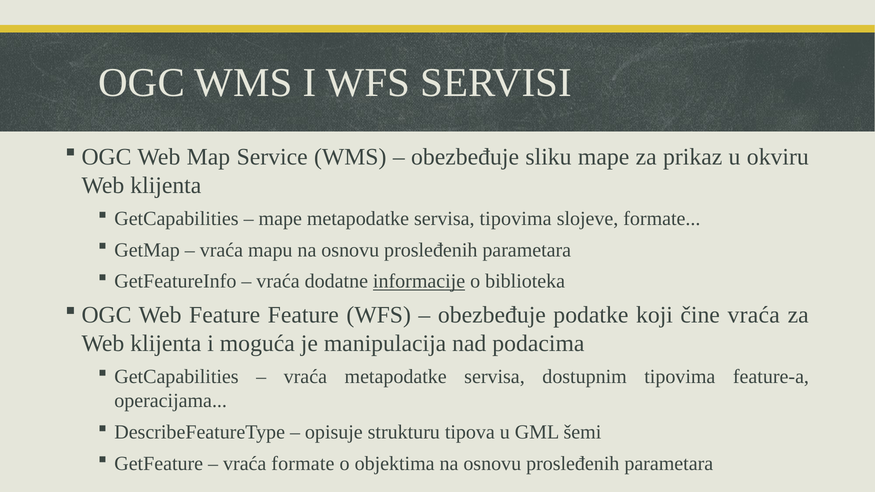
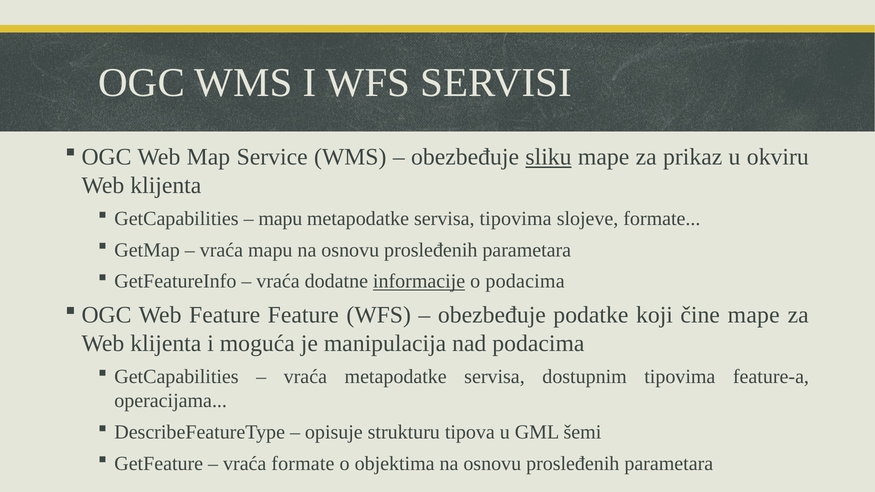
sliku underline: none -> present (548, 157)
mape: mape -> mapu (280, 219)
o biblioteka: biblioteka -> podacima (525, 281)
čine vraća: vraća -> mape (754, 315)
